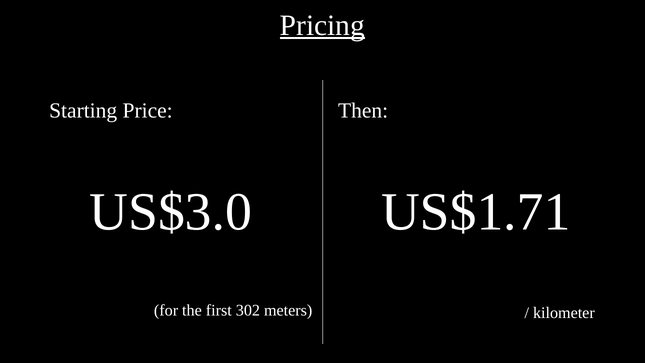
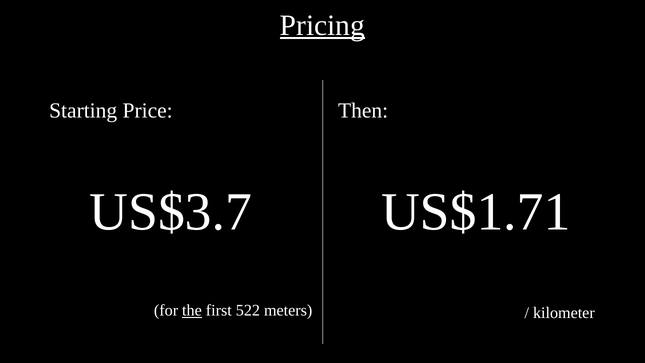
US$3.0: US$3.0 -> US$3.7 (171, 212)
the underline: none -> present (192, 311)
302: 302 -> 522 (248, 311)
